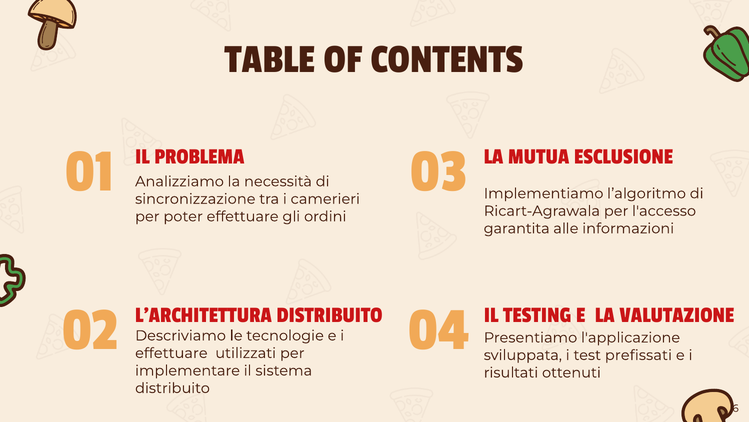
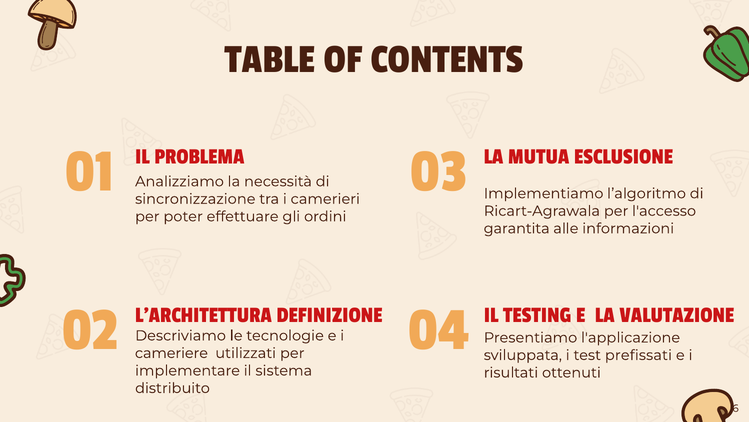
L’ARCHITETTURA DISTRIBUITO: DISTRIBUITO -> DEFINIZIONE (330, 314)
effettuare: effettuare -> cameriere (171, 353)
